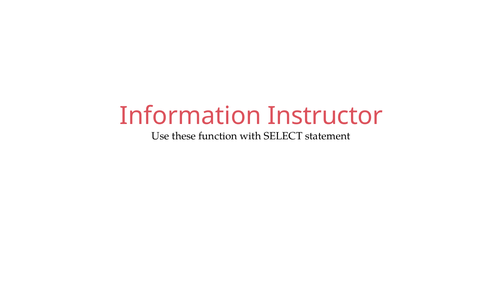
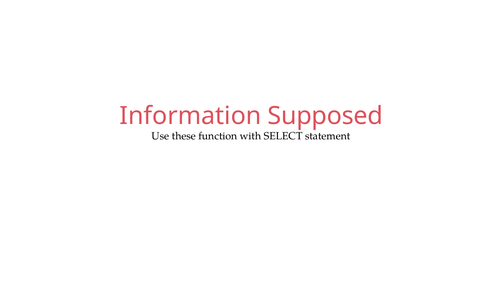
Instructor: Instructor -> Supposed (325, 116)
